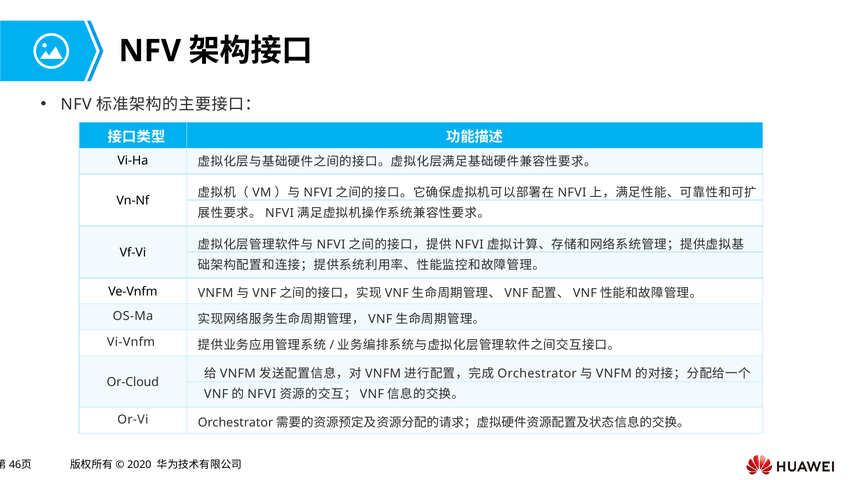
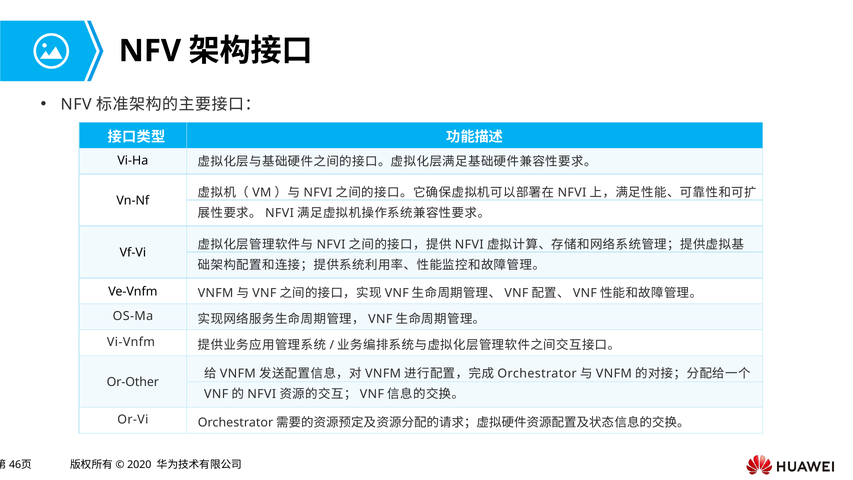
Or-Cloud: Or-Cloud -> Or-Other (133, 382)
